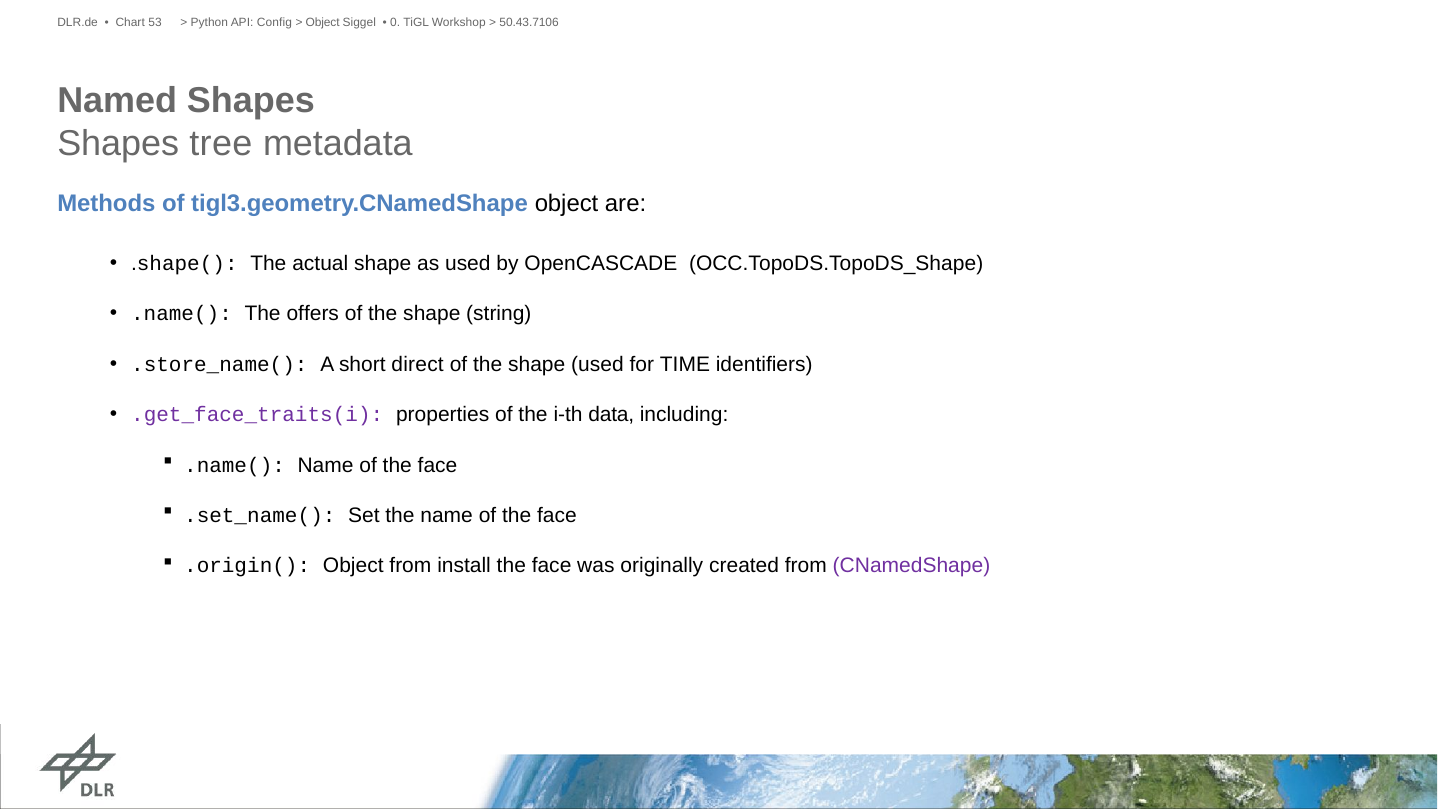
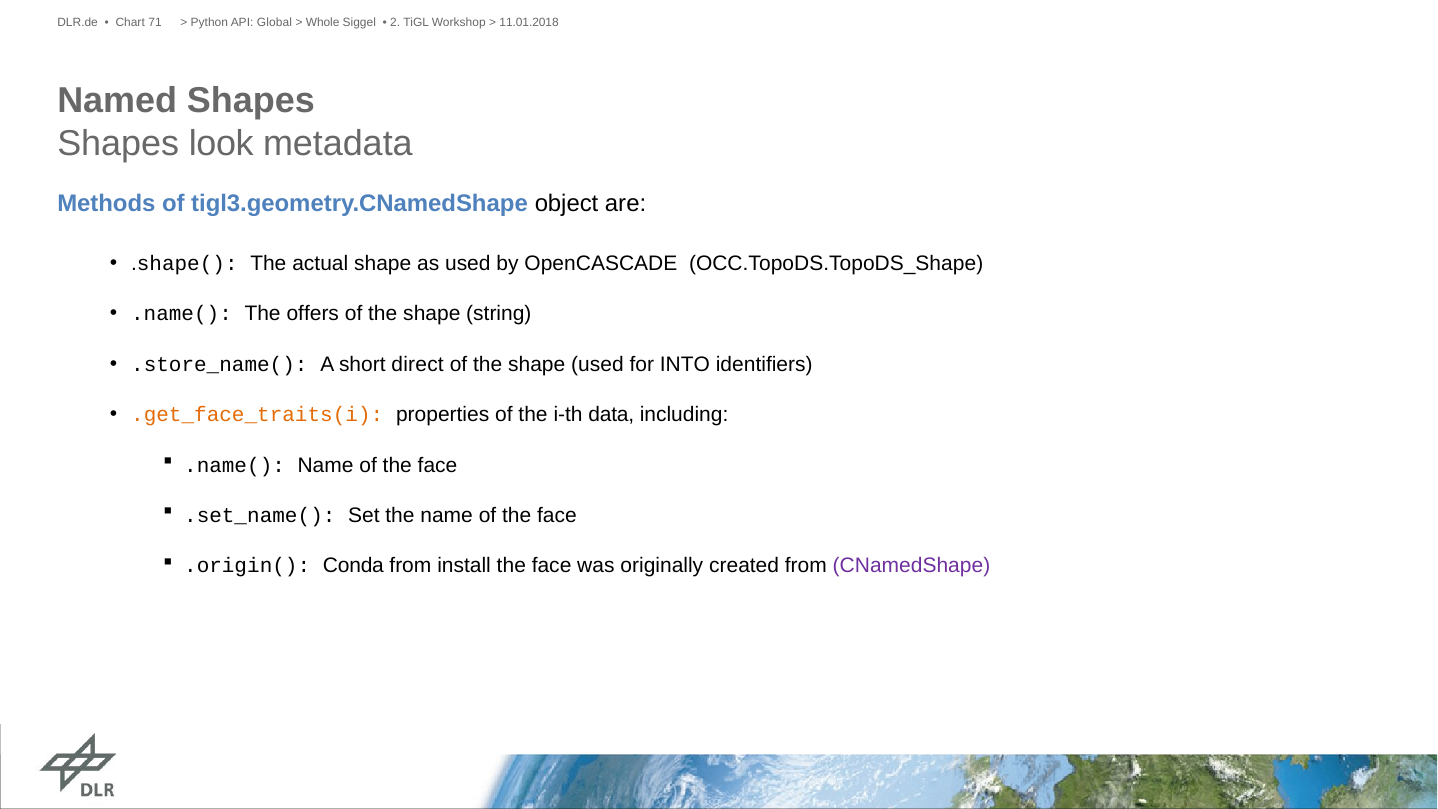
53: 53 -> 71 (155, 23)
Config: Config -> Global (274, 23)
Object: Object -> Whole (323, 23)
0: 0 -> 2 (395, 23)
50.43.7106: 50.43.7106 -> 11.01.2018 (529, 23)
tree: tree -> look (221, 144)
TIME: TIME -> INTO (685, 364)
.get_face_traits(i colour: purple -> orange (257, 415)
.origin( Object: Object -> Conda (353, 566)
